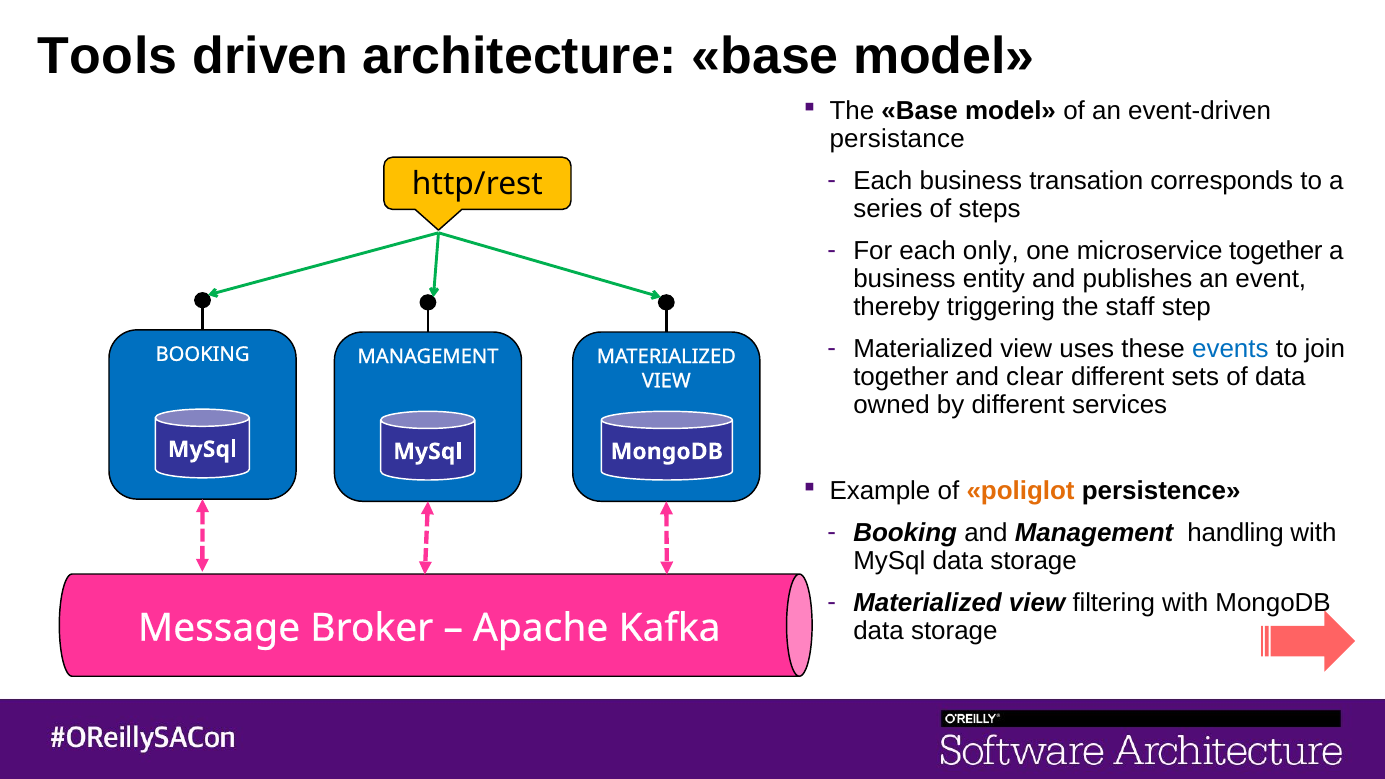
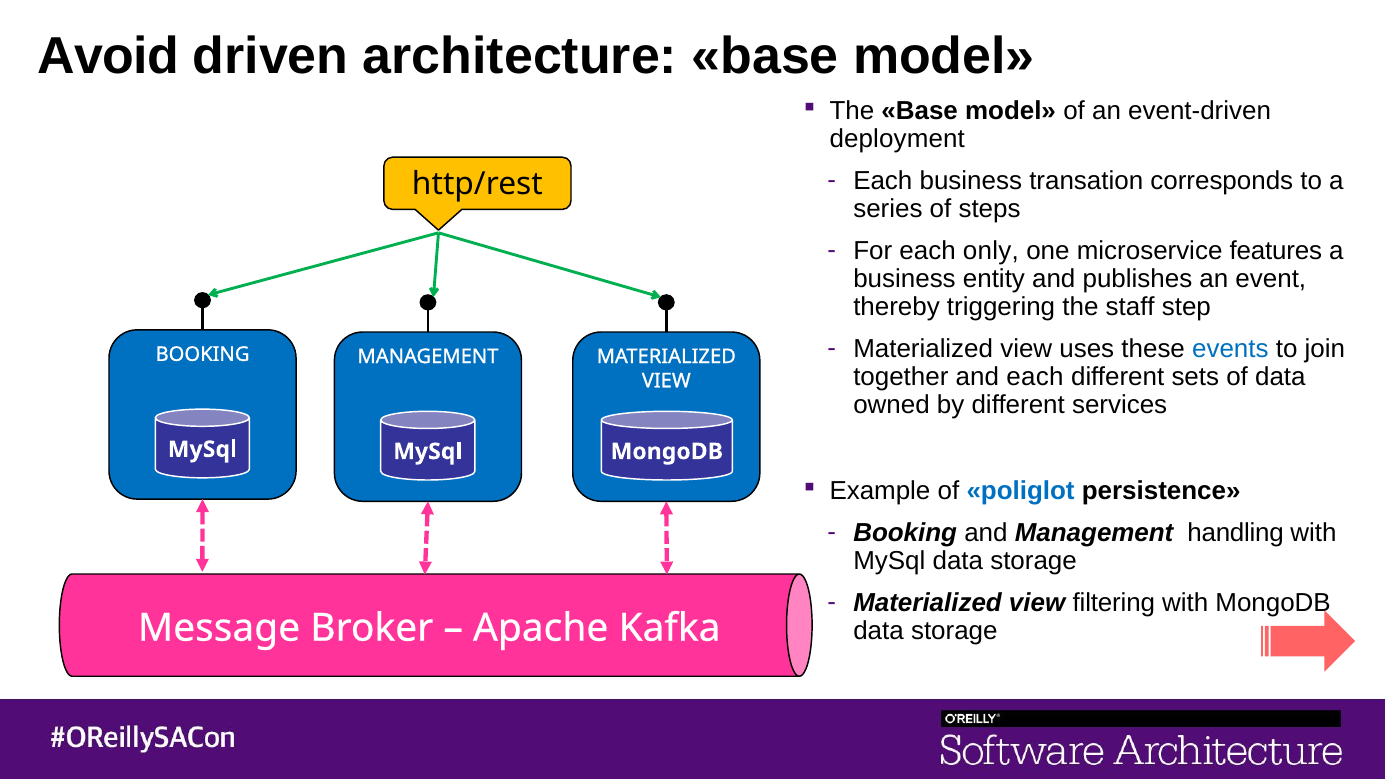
Tools: Tools -> Avoid (108, 56)
persistance: persistance -> deployment (897, 139)
microservice together: together -> features (1276, 251)
and clear: clear -> each (1035, 377)
poliglot colour: orange -> blue (1021, 491)
